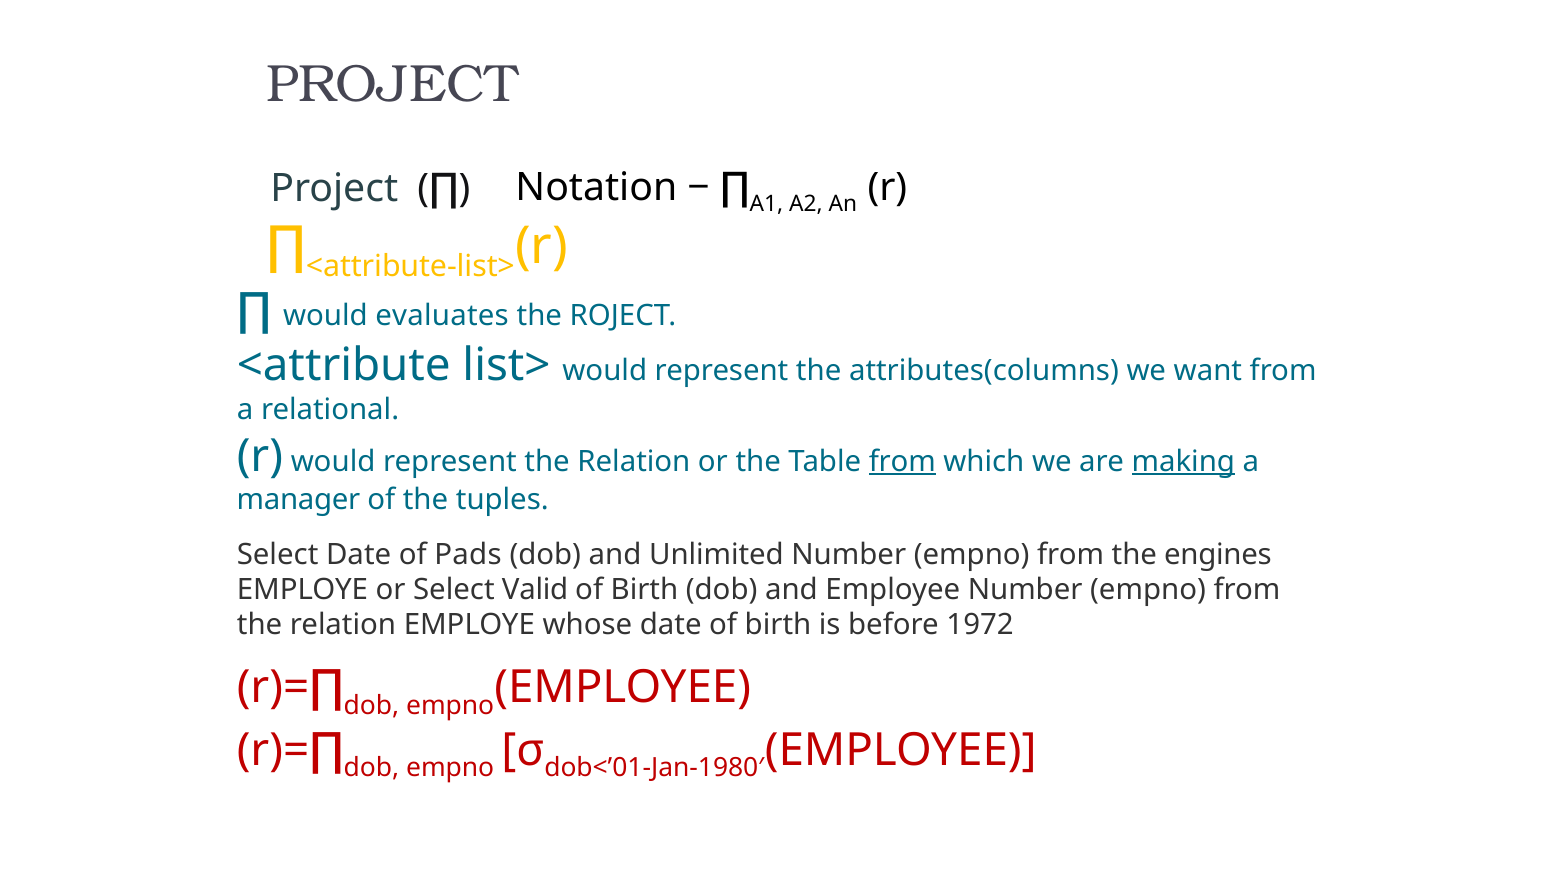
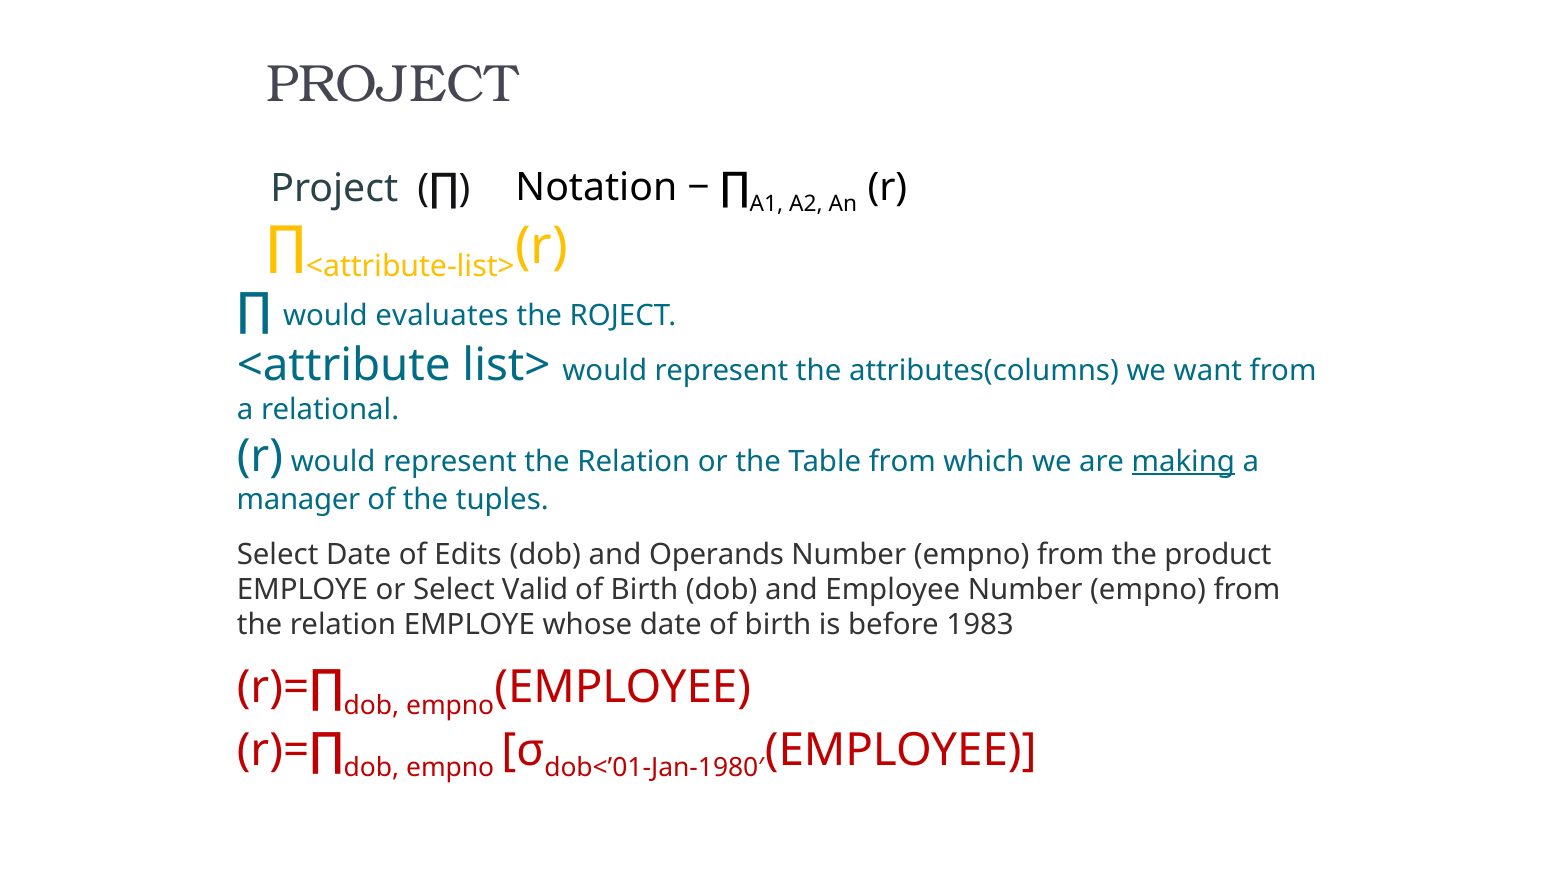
from underline: present -> none (902, 461)
Pads: Pads -> Edits (468, 555)
Unlimited: Unlimited -> Operands (717, 555)
engines: engines -> product (1218, 555)
1972: 1972 -> 1983 (980, 625)
